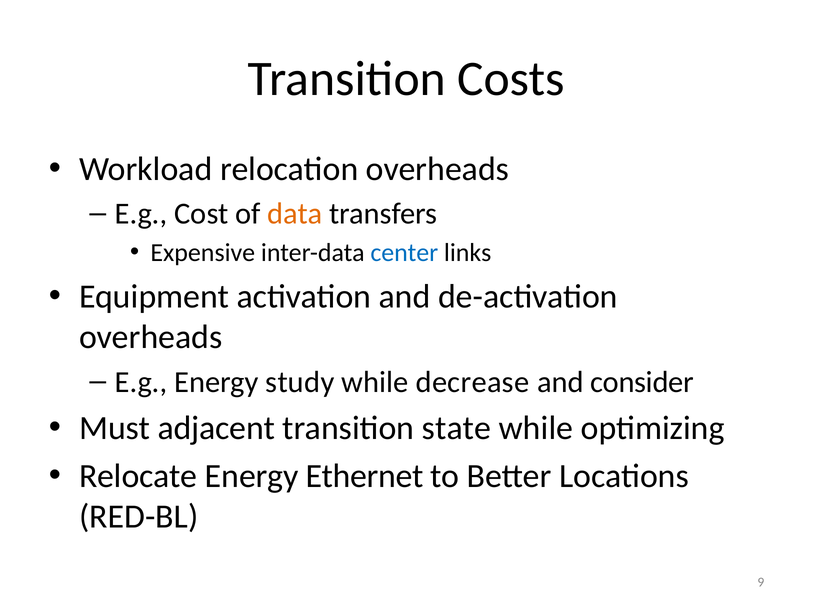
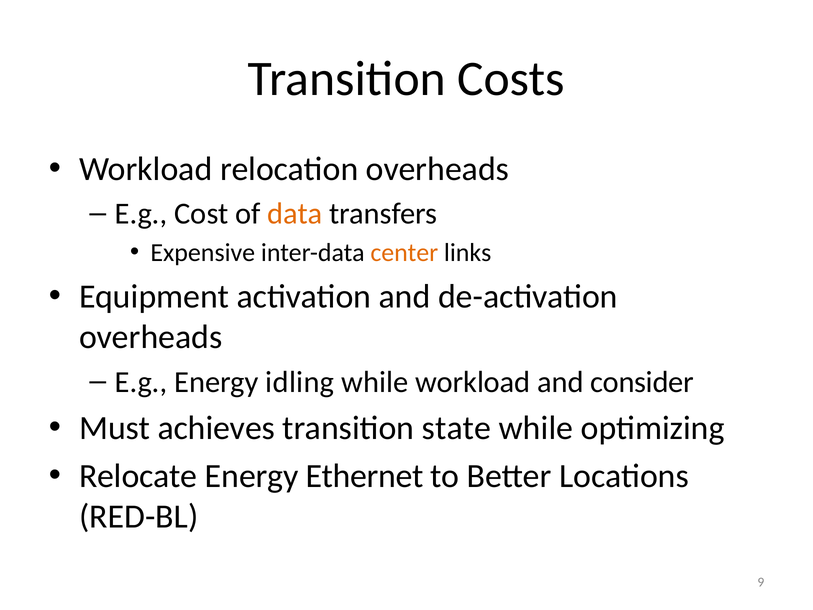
center colour: blue -> orange (404, 253)
study: study -> idling (300, 382)
while decrease: decrease -> workload (473, 382)
adjacent: adjacent -> achieves (216, 428)
